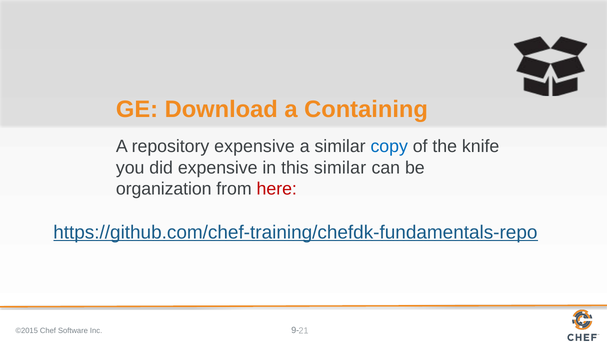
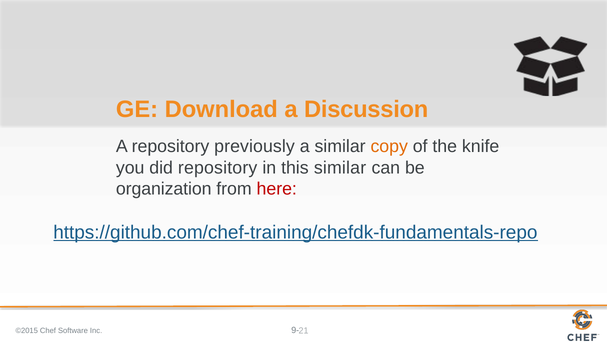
Containing: Containing -> Discussion (366, 109)
repository expensive: expensive -> previously (255, 146)
copy colour: blue -> orange (389, 146)
did expensive: expensive -> repository (218, 167)
